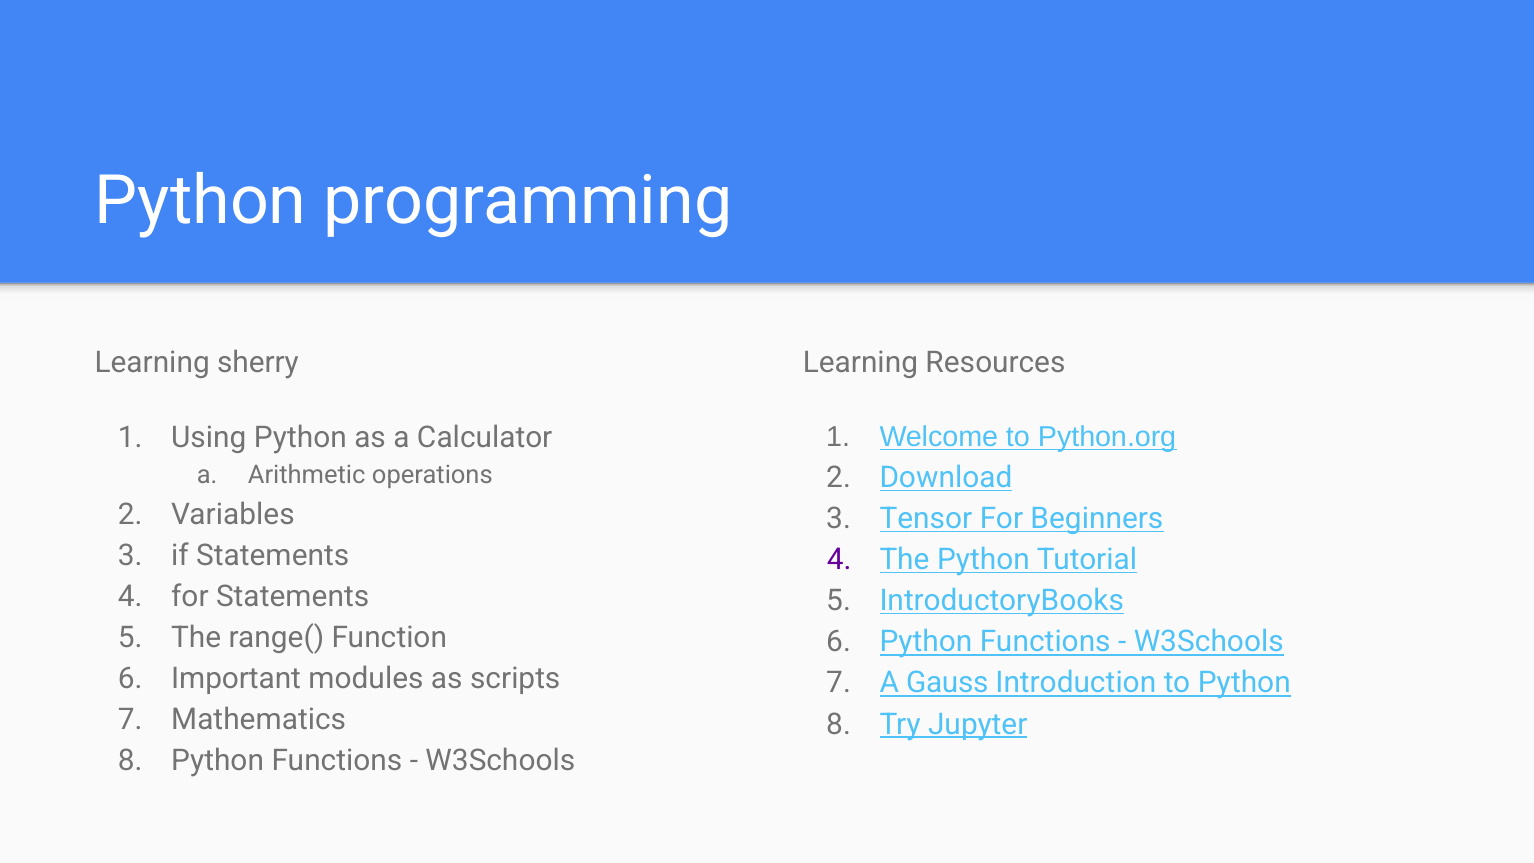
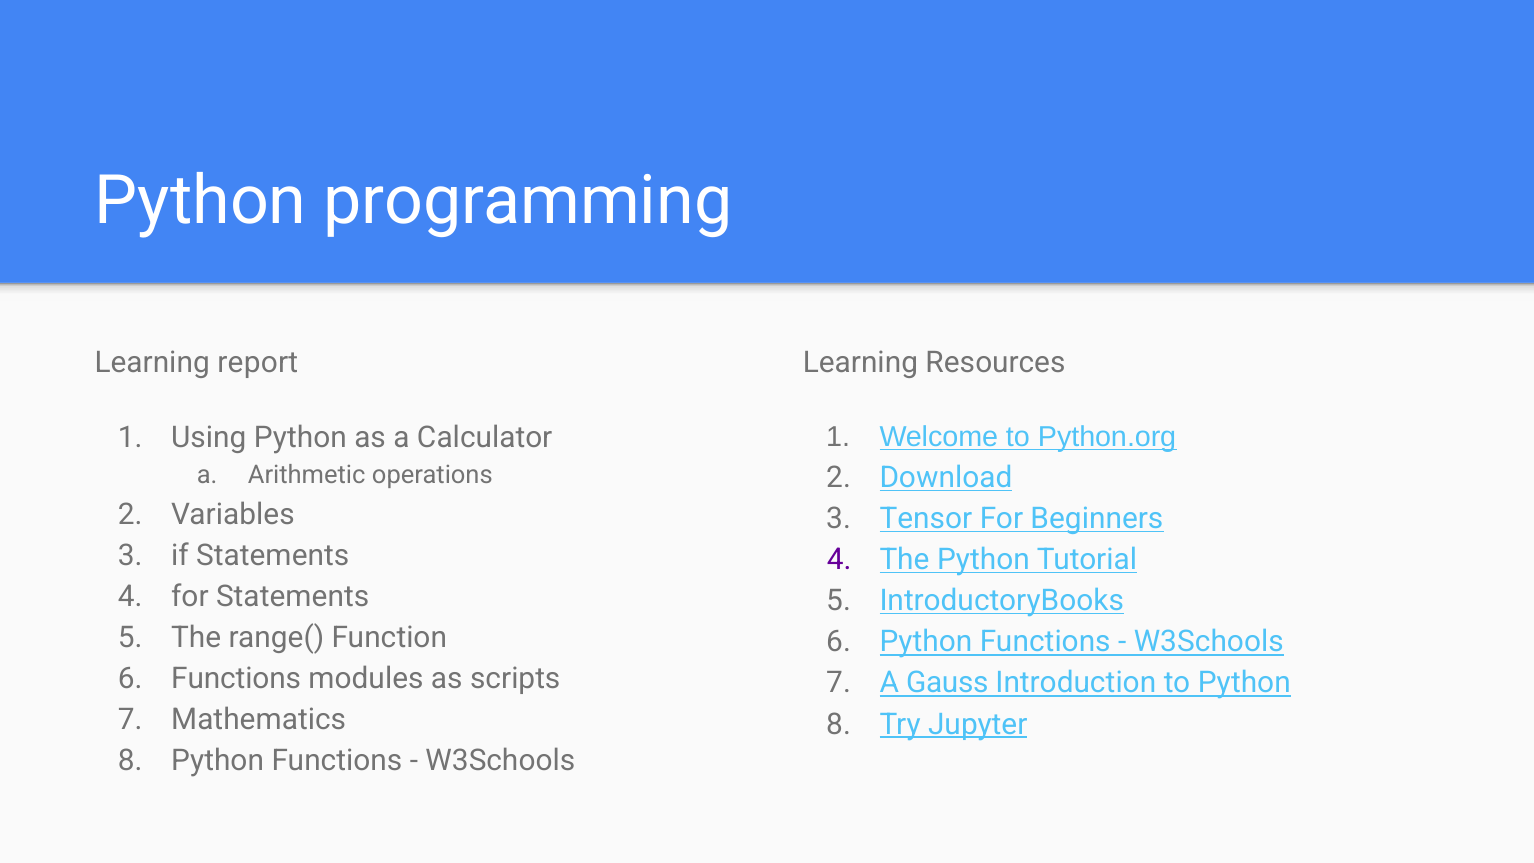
sherry: sherry -> report (258, 363)
Important: Important -> Functions (236, 679)
